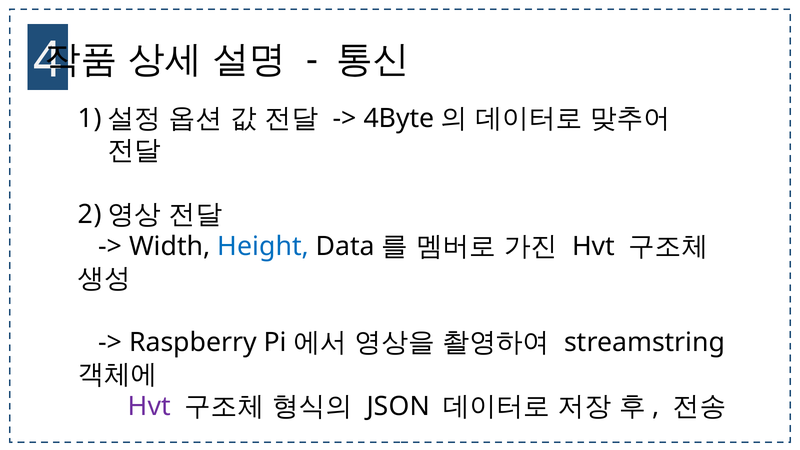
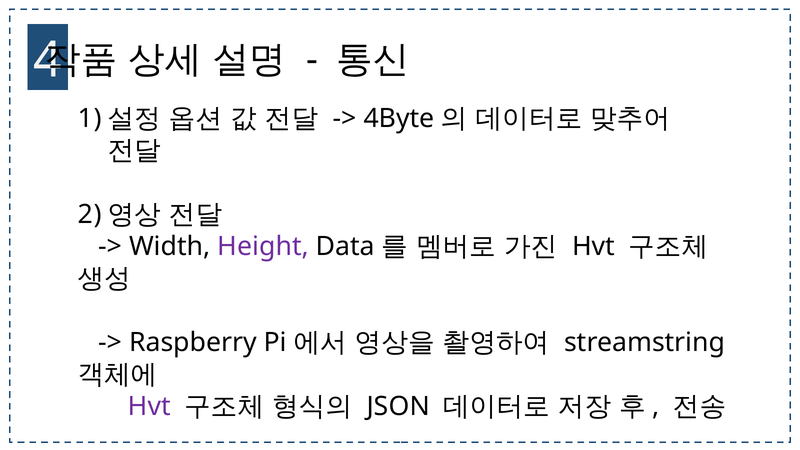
Height colour: blue -> purple (263, 247)
